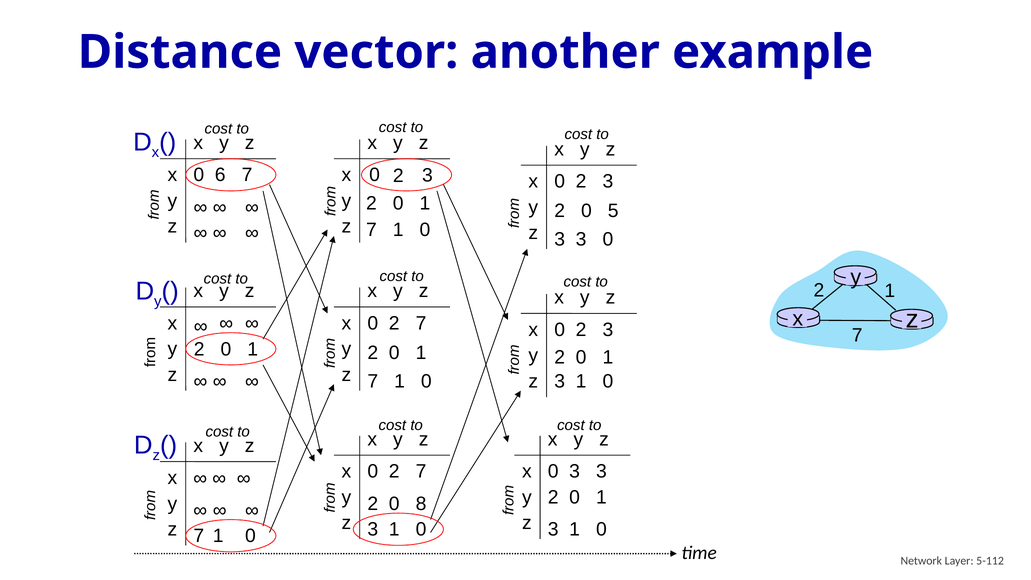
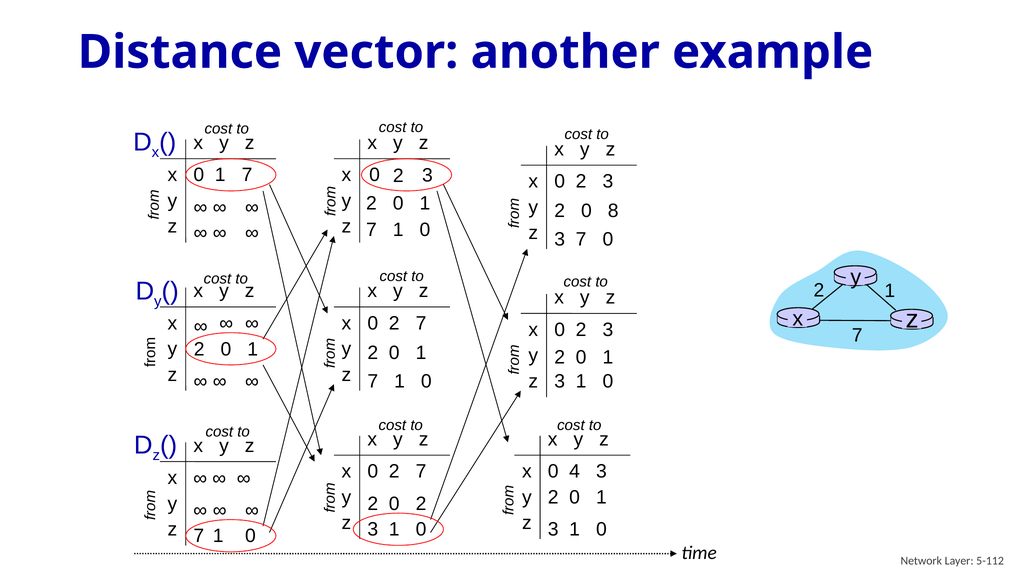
6: 6 -> 1 (220, 175)
5: 5 -> 8 (613, 211)
3: 3 -> 7 (581, 239)
3: 3 -> 4 (575, 471)
2 0 8: 8 -> 2 (421, 504)
